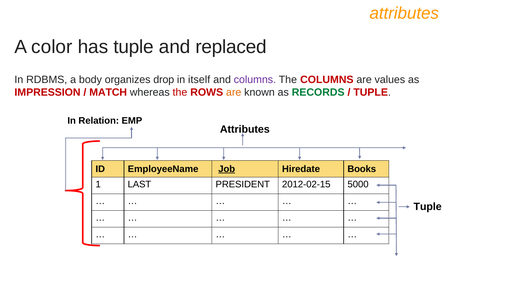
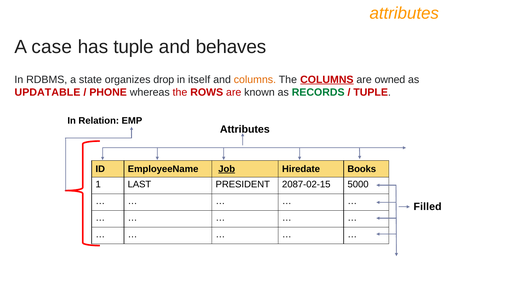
color: color -> case (52, 47)
replaced: replaced -> behaves (231, 47)
body: body -> state (90, 80)
columns colour: purple -> orange (255, 80)
COLUMNS underline: none -> present (327, 80)
values: values -> owned (390, 80)
IMPRESSION: IMPRESSION -> UPDATABLE (47, 92)
MATCH: MATCH -> PHONE (108, 92)
are colour: orange -> red (234, 92)
2012-02-15: 2012-02-15 -> 2087-02-15 (306, 184)
Tuple: Tuple -> Filled (428, 206)
